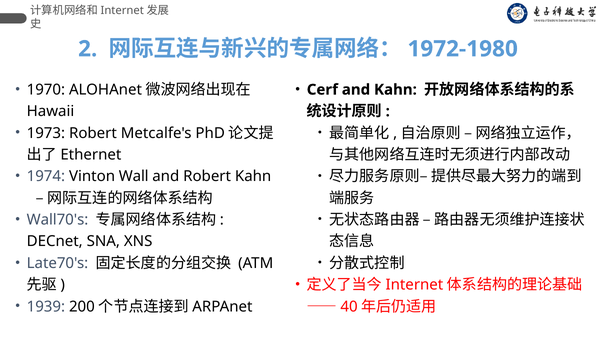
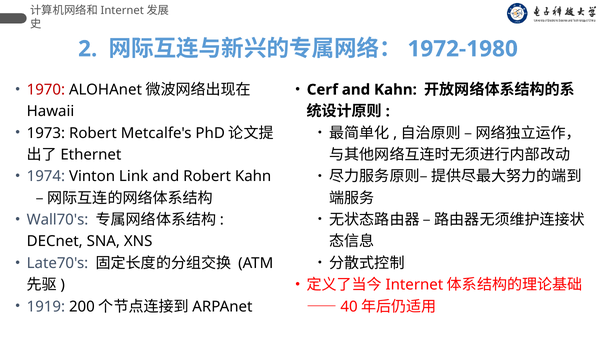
1970 colour: black -> red (46, 90)
Wall: Wall -> Link (134, 176)
1939: 1939 -> 1919 (46, 306)
